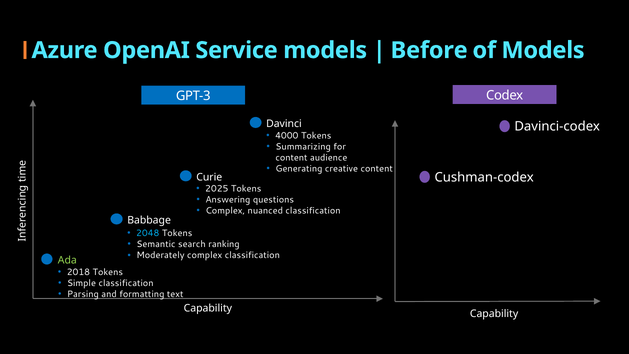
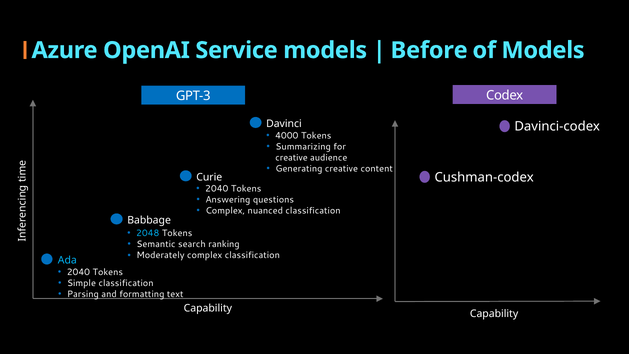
content: content -> creative (292, 158)
2025: 2025 -> 2040 (217, 189)
Ada colour: light green -> light blue (67, 260)
2018: 2018 -> 2040 (78, 272)
